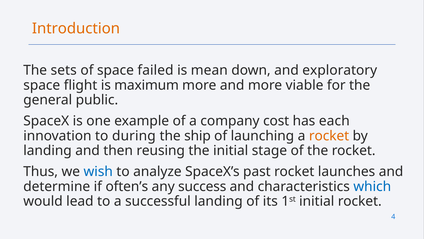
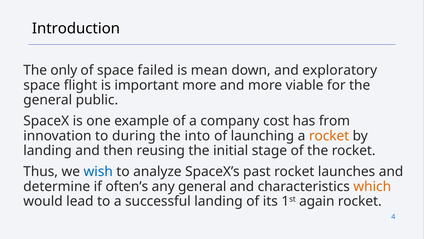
Introduction colour: orange -> black (76, 28)
sets: sets -> only (64, 70)
maximum: maximum -> important (147, 85)
each: each -> from (334, 121)
ship: ship -> into (197, 136)
any success: success -> general (202, 186)
which colour: blue -> orange (372, 186)
1st initial: initial -> again (317, 201)
